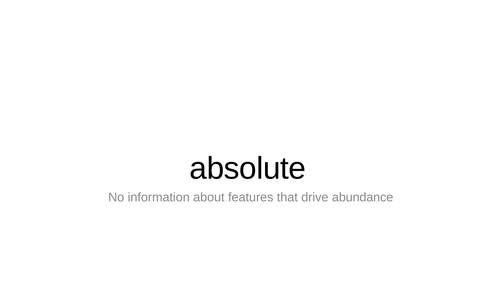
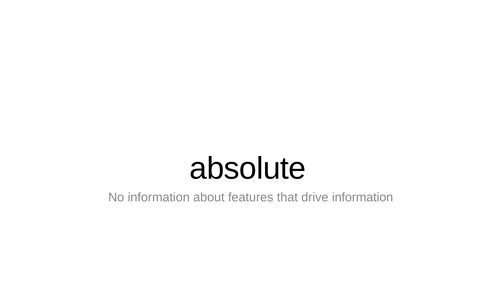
drive abundance: abundance -> information (363, 198)
